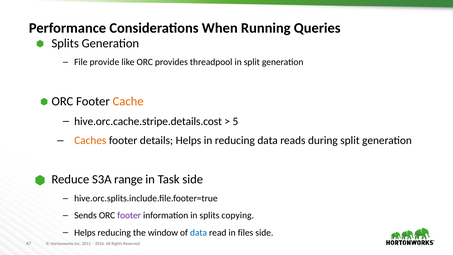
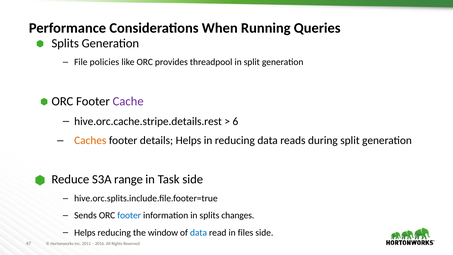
provide: provide -> policies (104, 62)
Cache colour: orange -> purple (128, 101)
hive.orc.cache.stripe.details.cost: hive.orc.cache.stripe.details.cost -> hive.orc.cache.stripe.details.rest (148, 121)
5: 5 -> 6 (235, 121)
footer colour: purple -> blue (129, 215)
copying: copying -> changes (238, 215)
